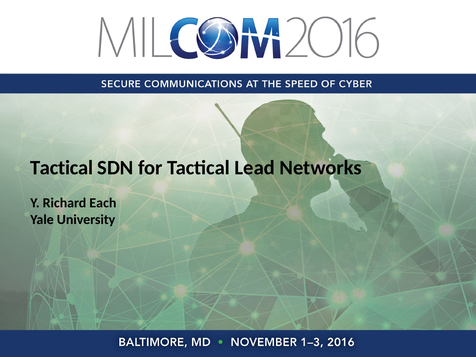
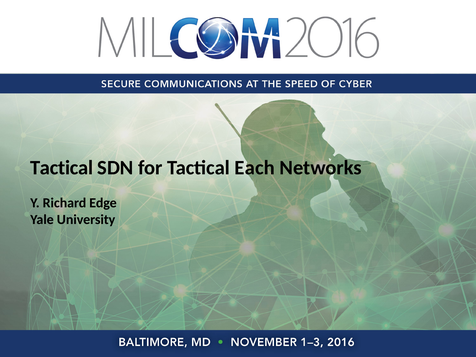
Lead: Lead -> Each (255, 168)
Each: Each -> Edge (103, 203)
